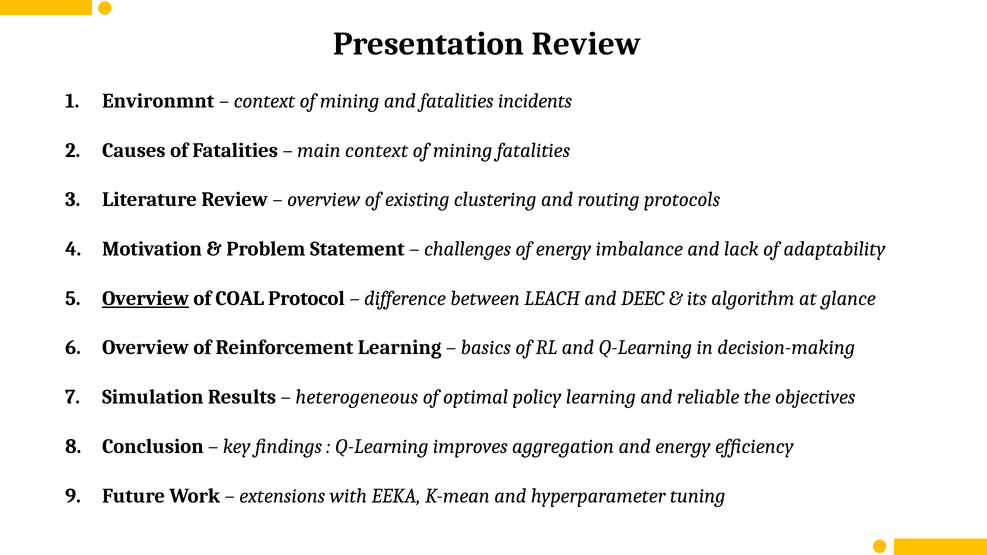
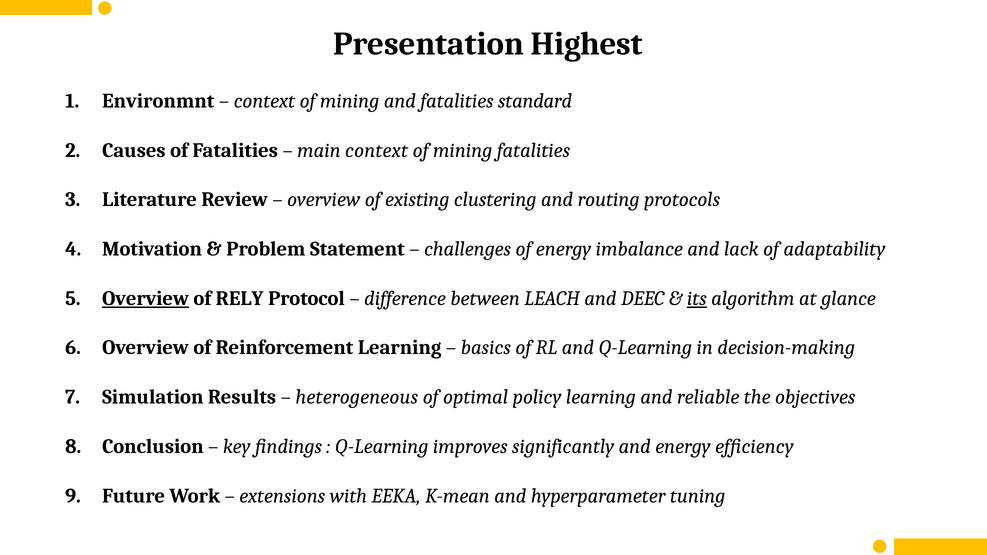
Presentation Review: Review -> Highest (587, 44)
incidents: incidents -> standard (535, 101)
COAL: COAL -> RELY (240, 298)
its underline: none -> present (697, 298)
aggregation: aggregation -> significantly (563, 447)
